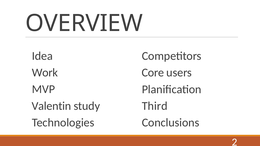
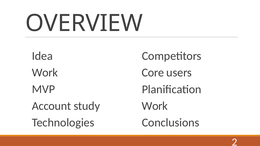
Valentin: Valentin -> Account (51, 106)
Third: Third -> Work (155, 106)
